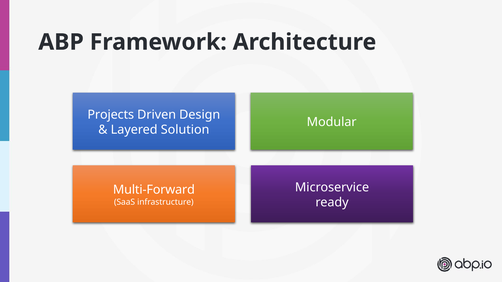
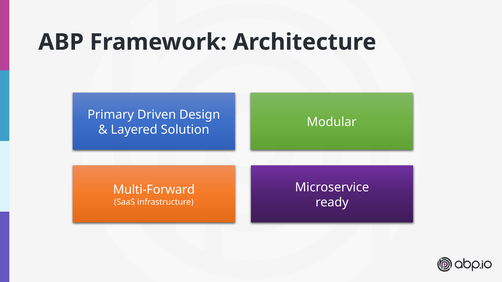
Projects: Projects -> Primary (111, 115)
